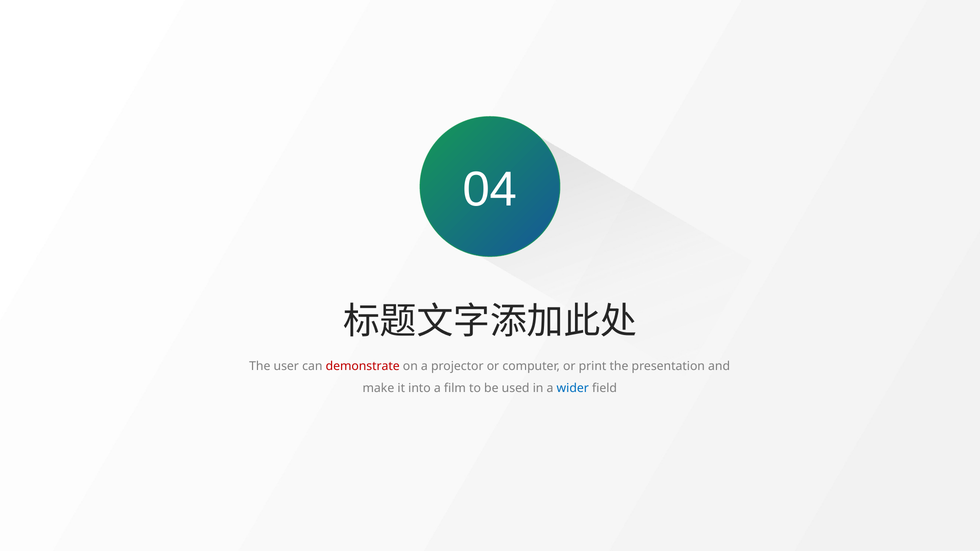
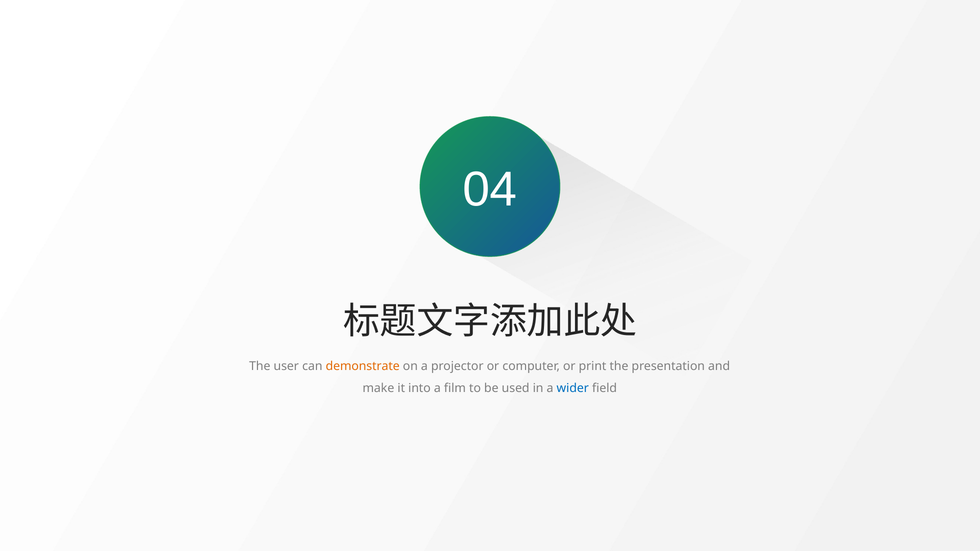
demonstrate colour: red -> orange (363, 366)
